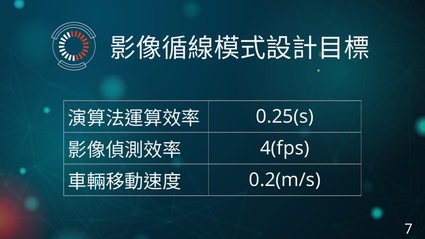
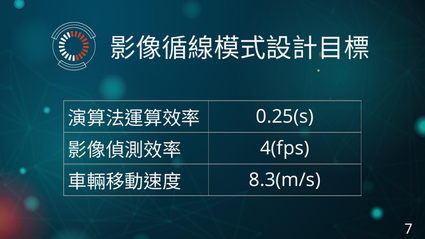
0.2(m/s: 0.2(m/s -> 8.3(m/s (285, 180)
